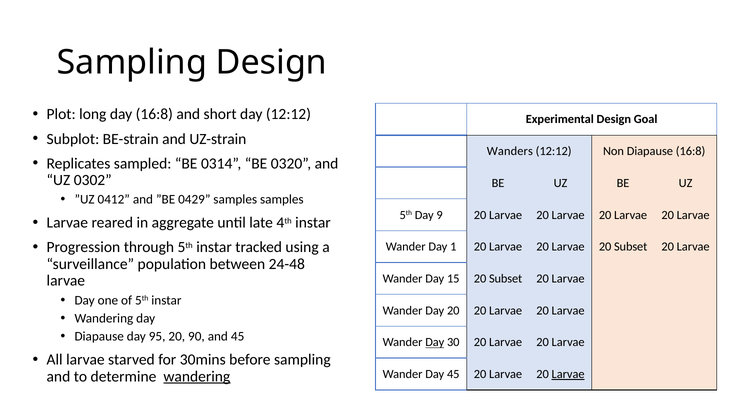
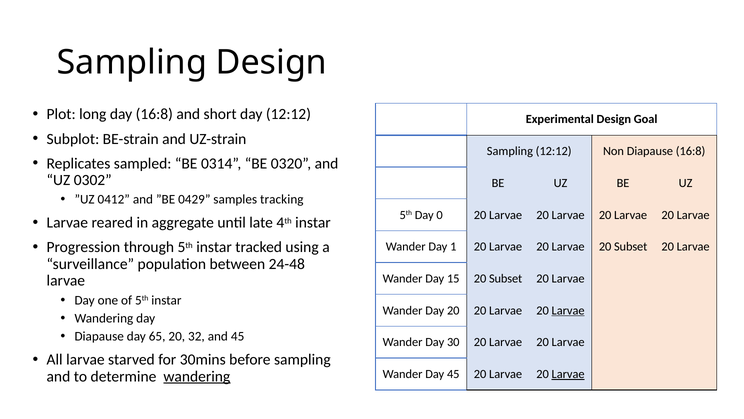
Wanders: Wanders -> Sampling (510, 151)
samples samples: samples -> tracking (282, 199)
9: 9 -> 0 (440, 215)
Larvae underline: none -> present (568, 310)
95: 95 -> 65 (157, 336)
90: 90 -> 32 (196, 336)
Day underline: present -> none (435, 342)
